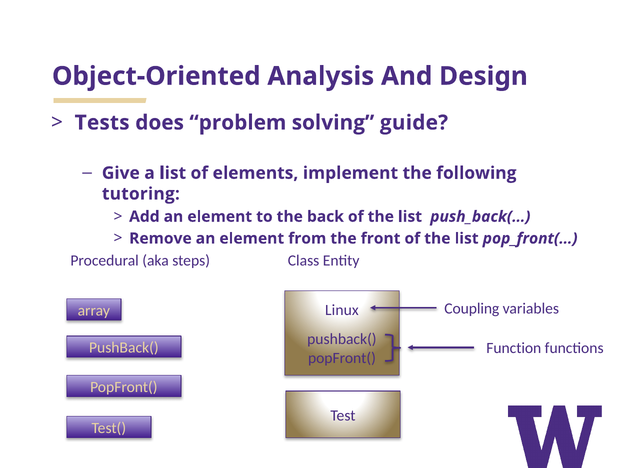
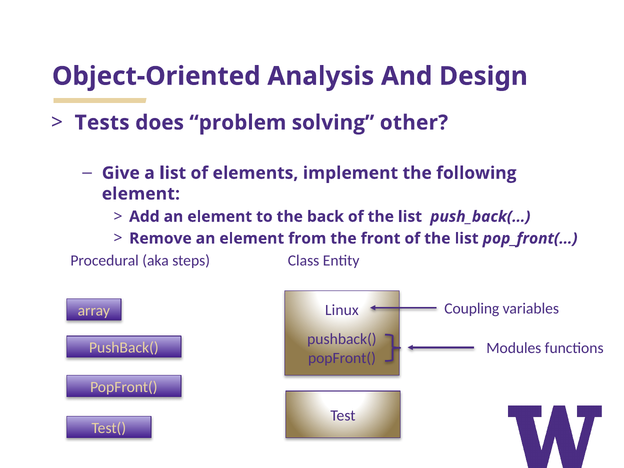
guide: guide -> other (414, 123)
tutoring: tutoring -> element (141, 194)
Function: Function -> Modules (514, 348)
